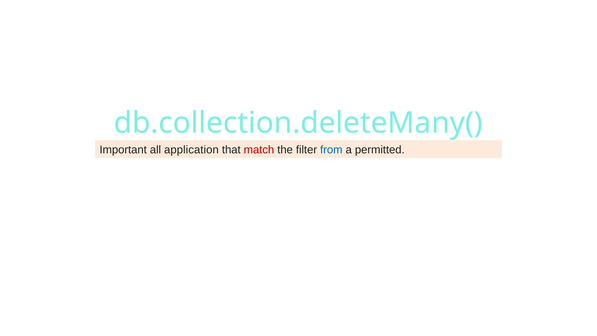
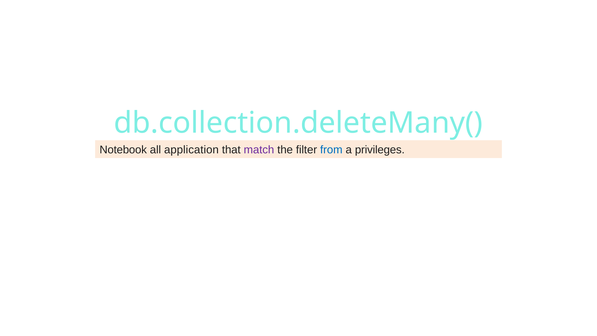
Important: Important -> Notebook (123, 150)
match colour: red -> purple (259, 150)
permitted: permitted -> privileges (380, 150)
